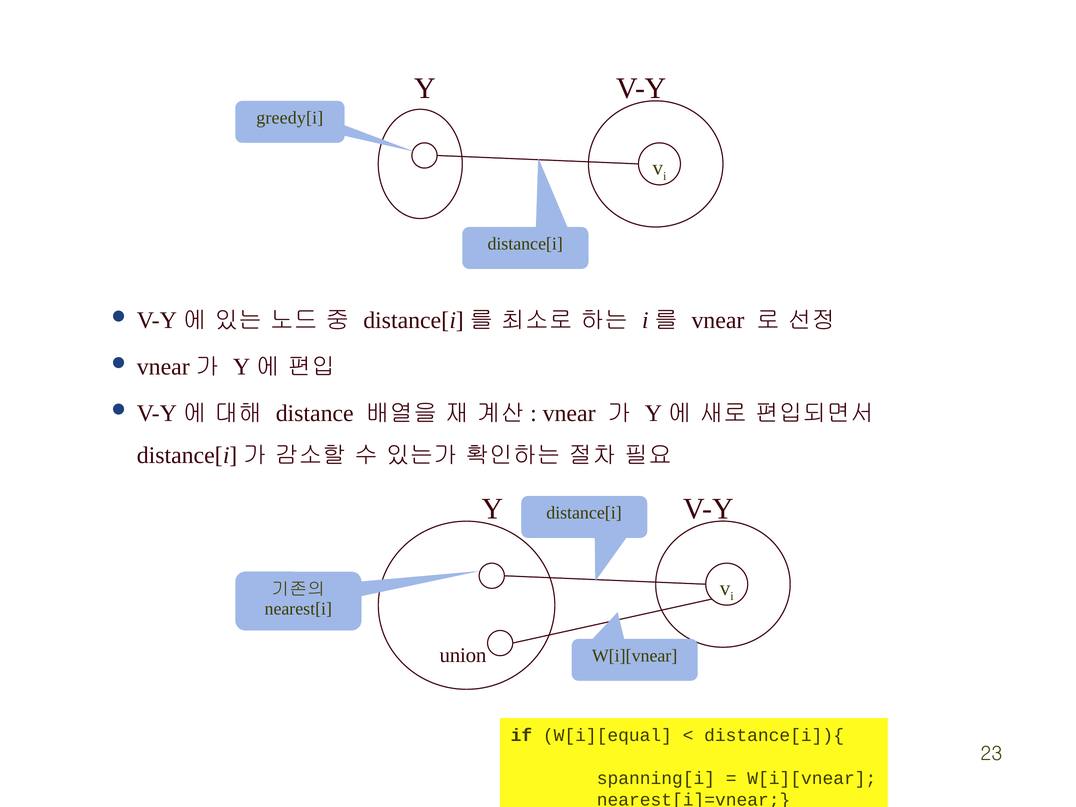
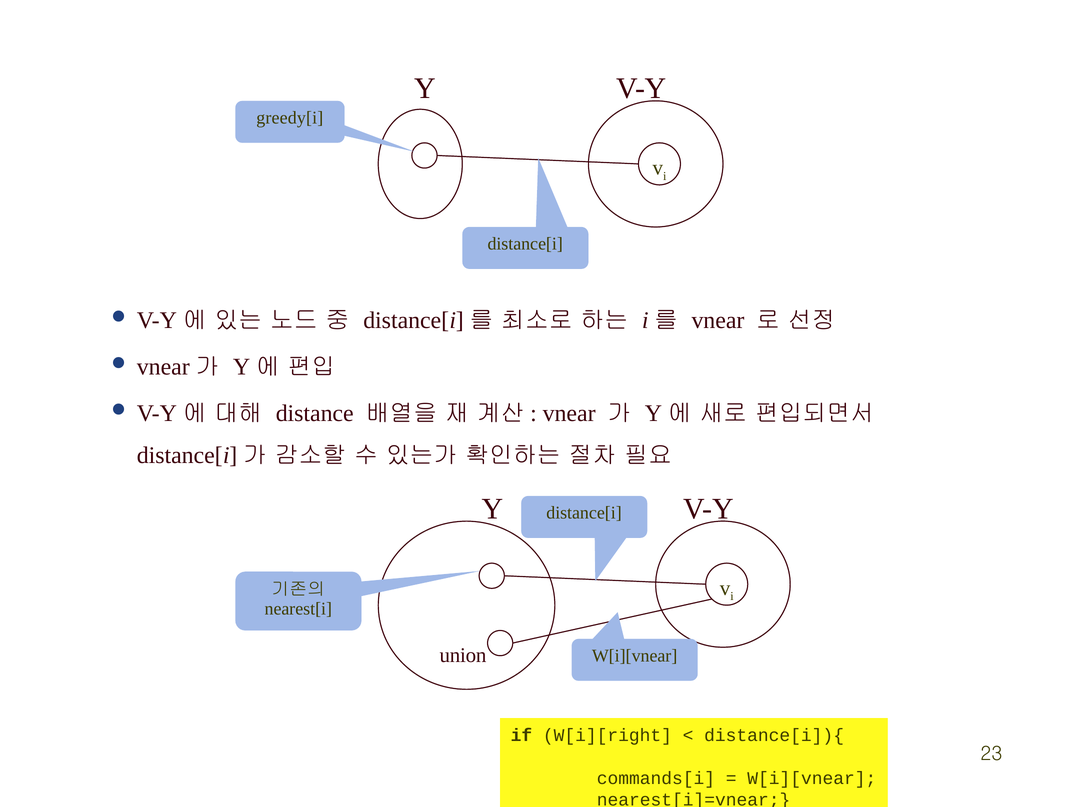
W[i][equal: W[i][equal -> W[i][right (607, 735)
spanning[i: spanning[i -> commands[i (656, 778)
